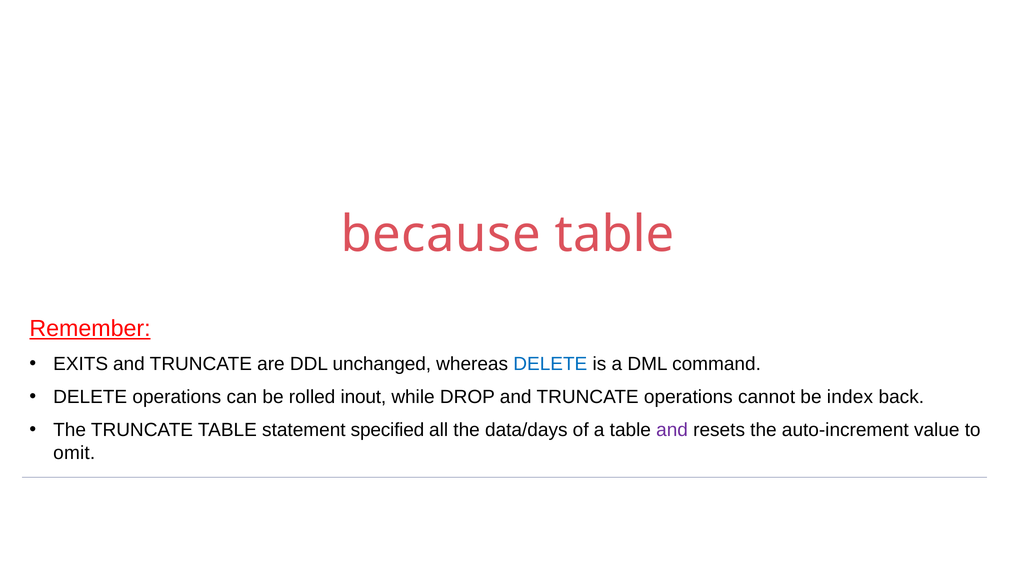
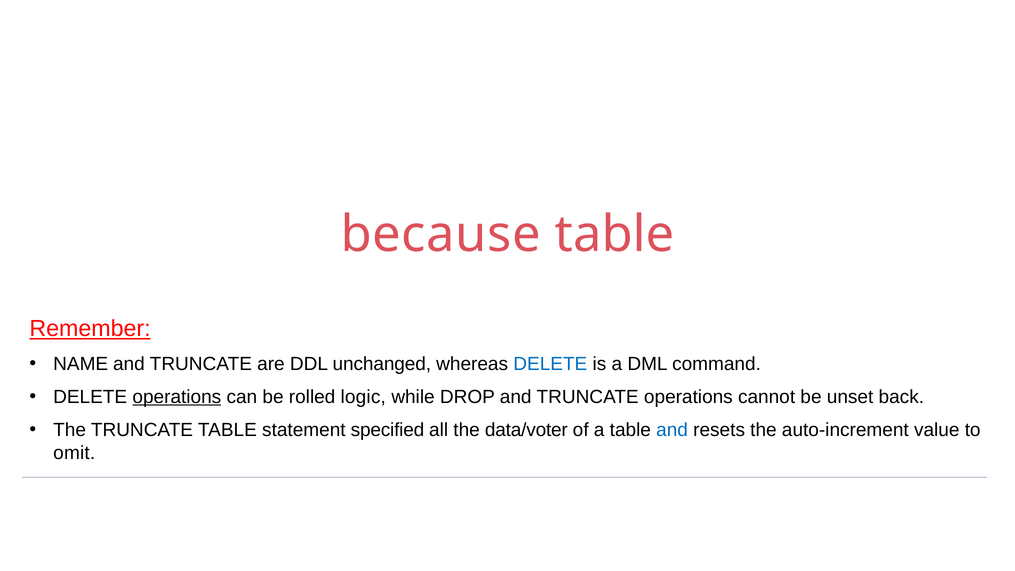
EXITS: EXITS -> NAME (81, 364)
operations underline: none -> present (177, 397)
inout: inout -> logic (363, 397)
index: index -> unset (850, 397)
data/days: data/days -> data/voter (526, 430)
and colour: purple -> blue (672, 430)
